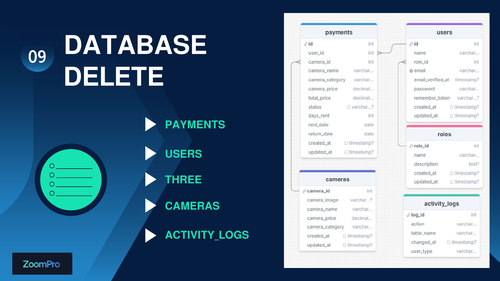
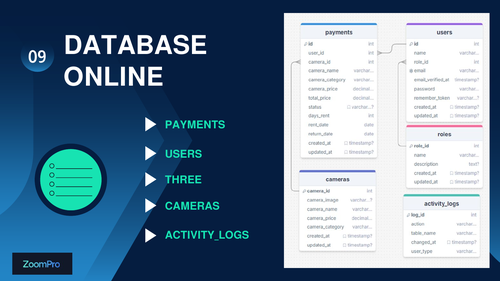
DELETE: DELETE -> ONLINE (114, 77)
